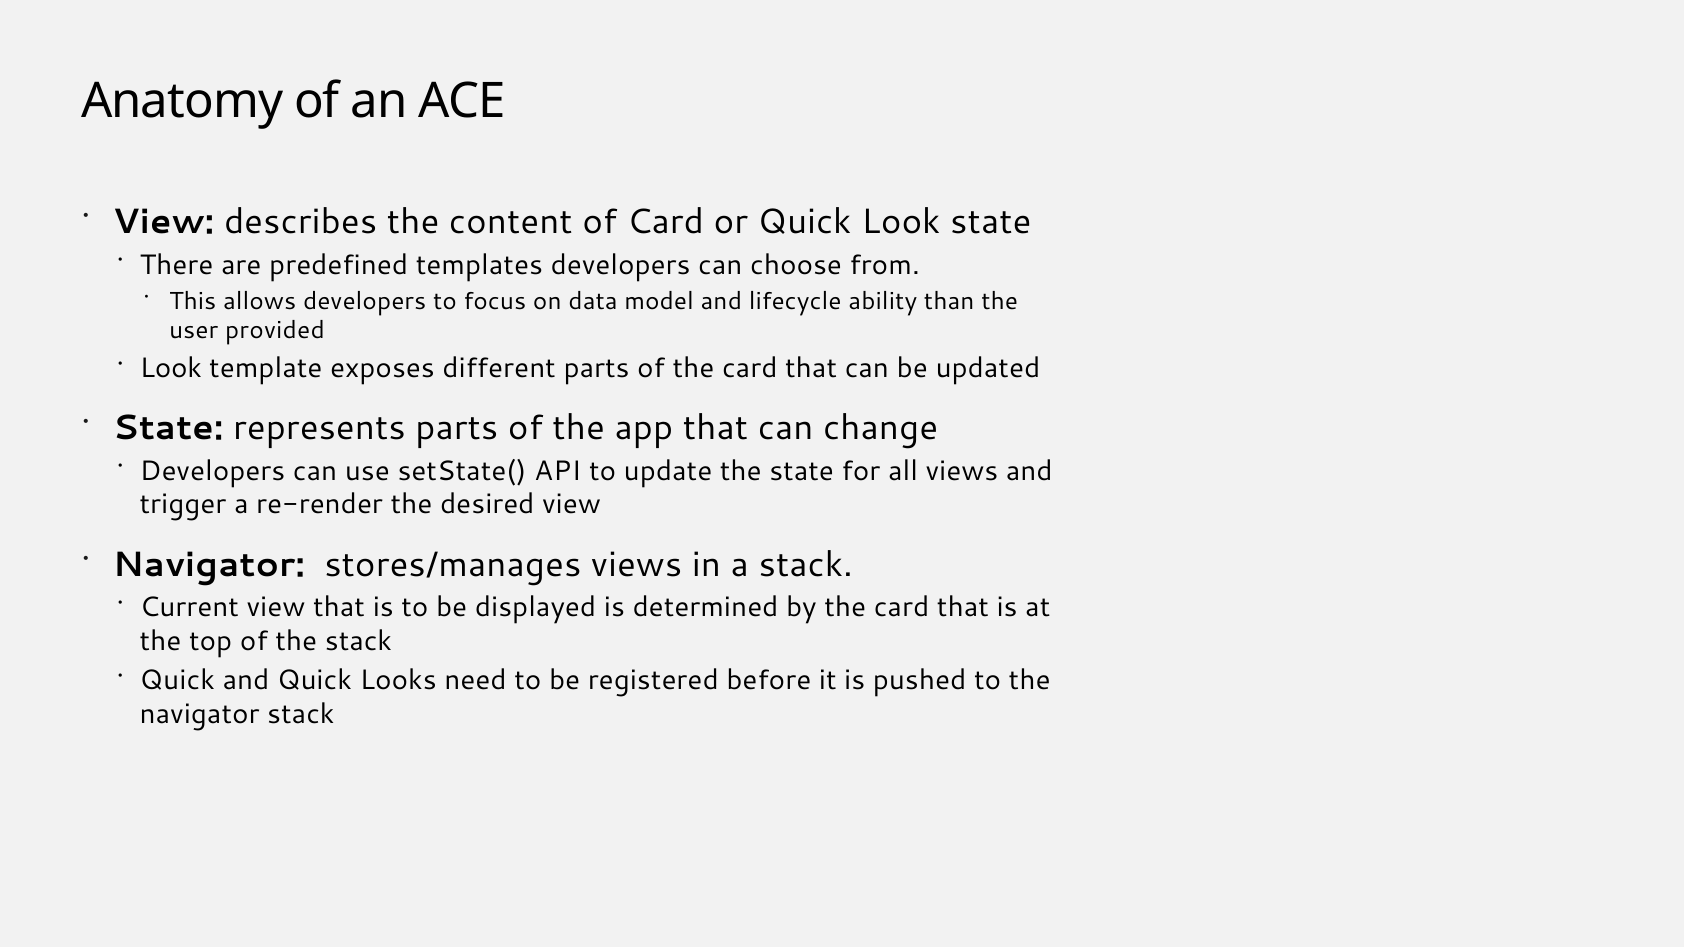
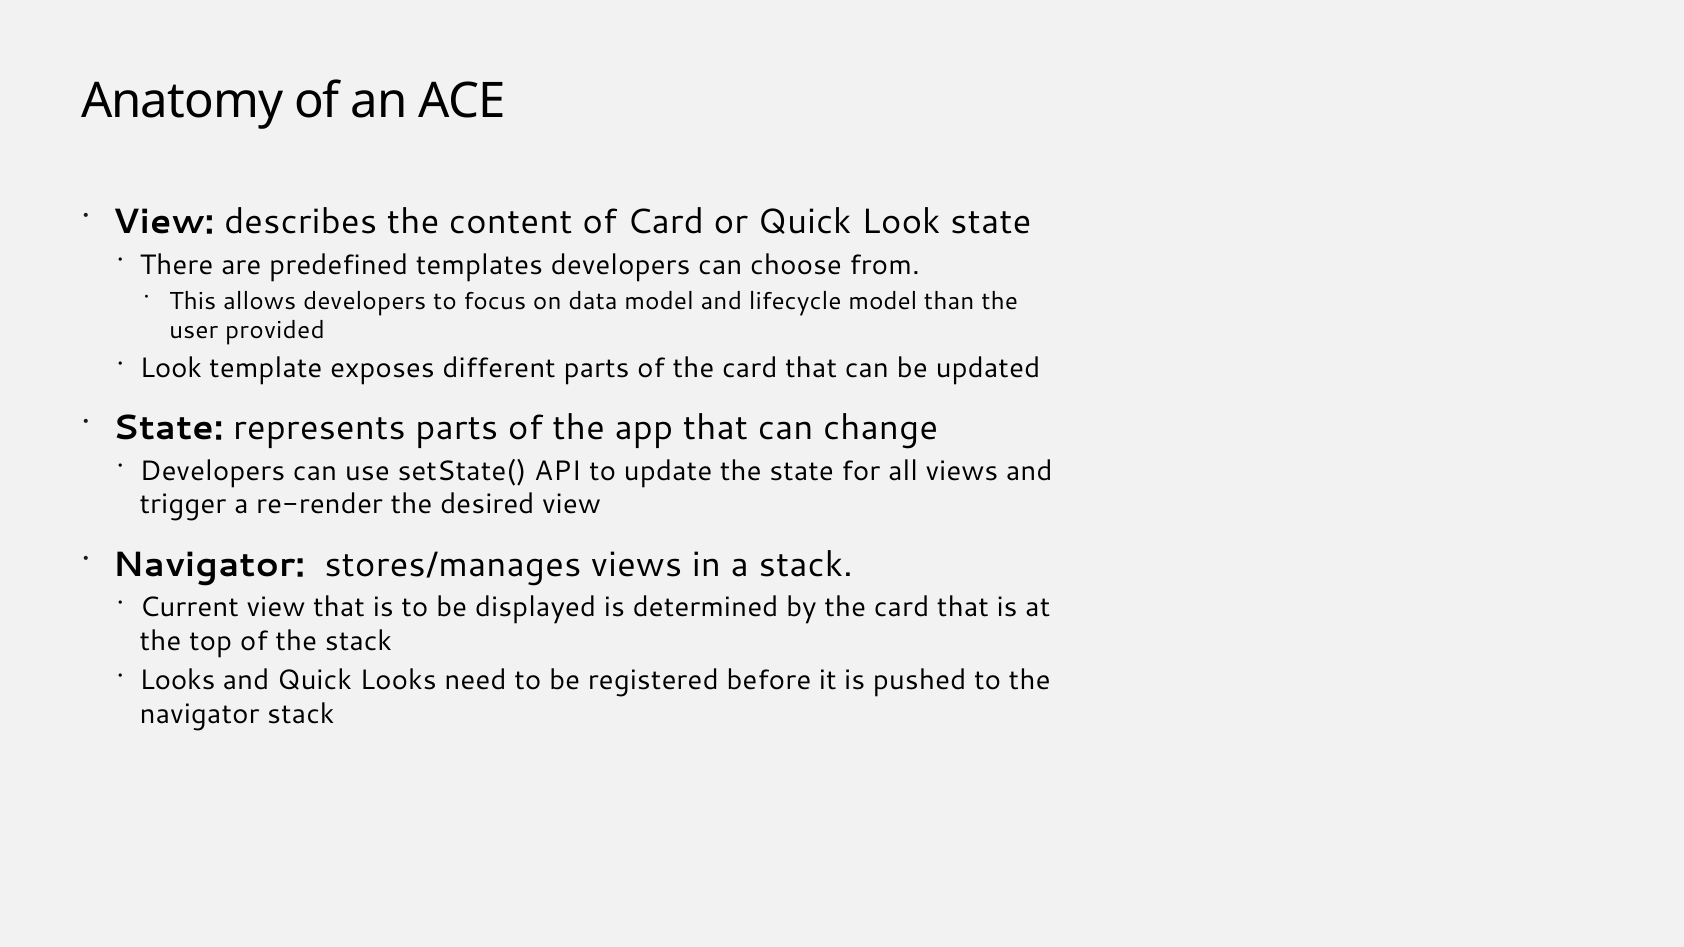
lifecycle ability: ability -> model (883, 301)
Quick: Quick -> Looks (177, 681)
